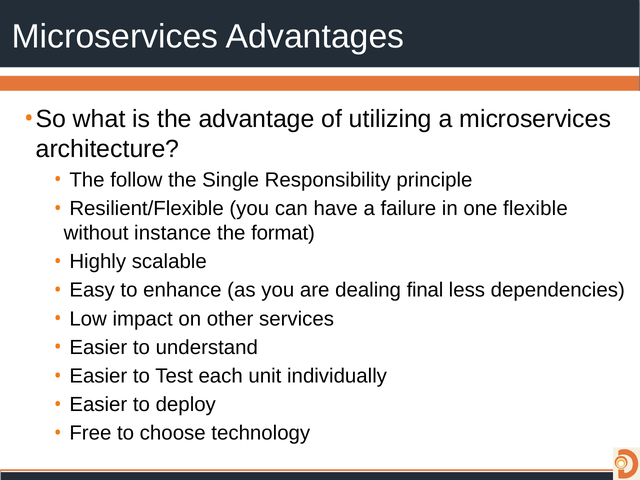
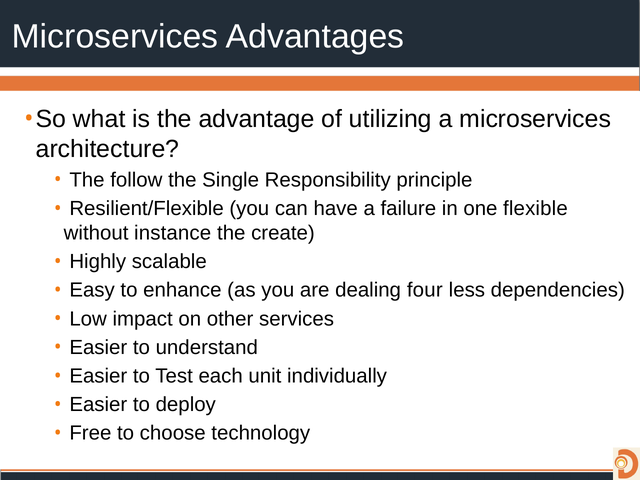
format: format -> create (283, 233)
final: final -> four (425, 290)
